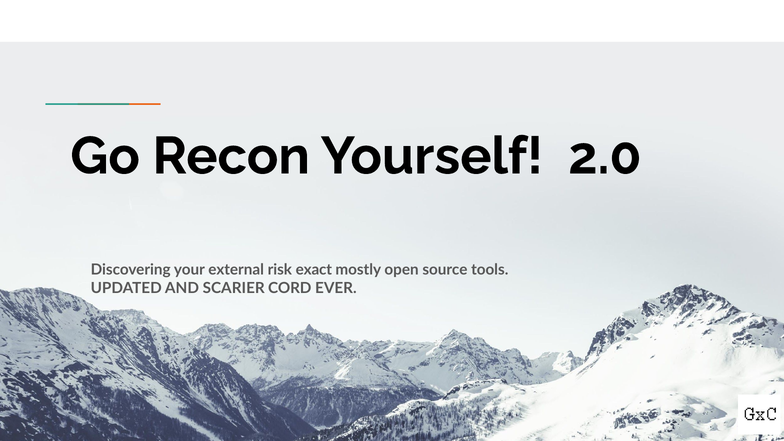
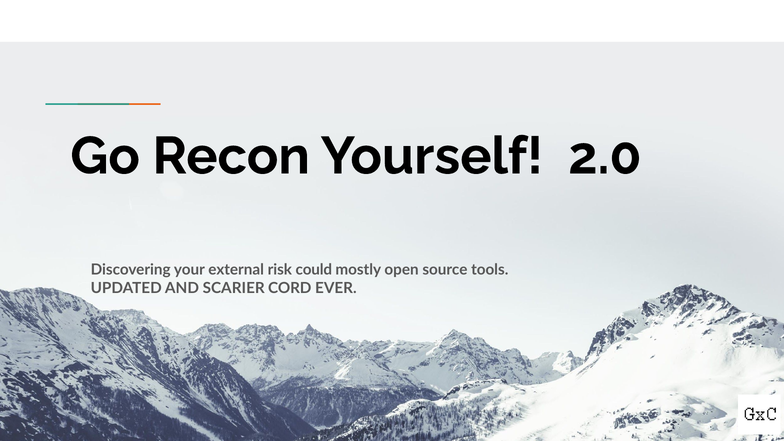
exact: exact -> could (314, 270)
